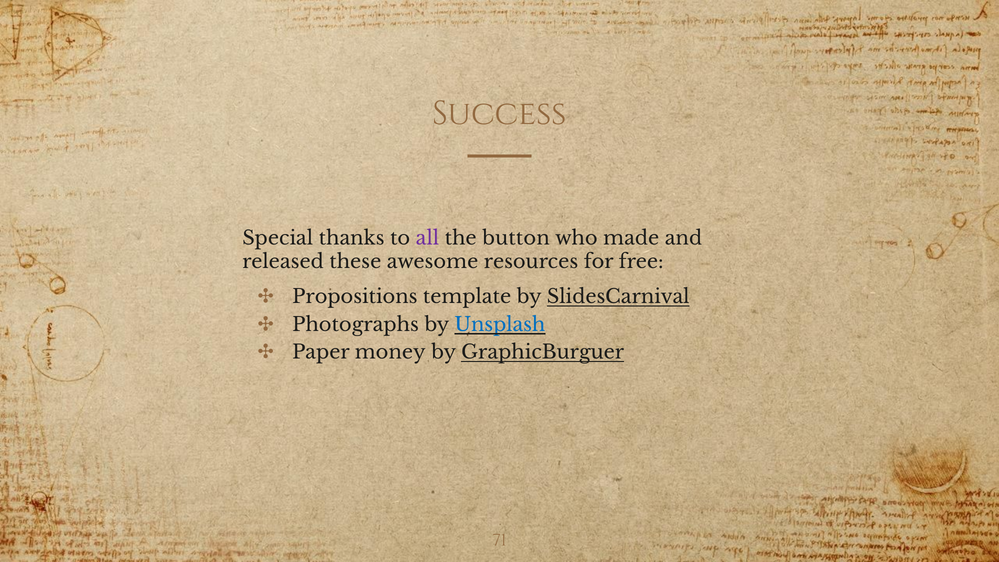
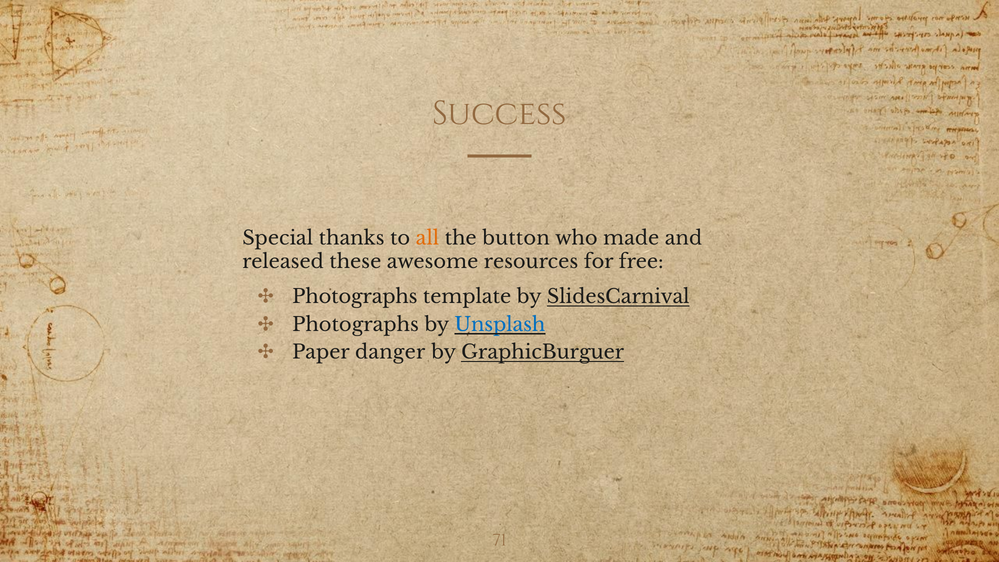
all colour: purple -> orange (427, 238)
Propositions: Propositions -> Photographs (355, 297)
money: money -> danger (390, 352)
